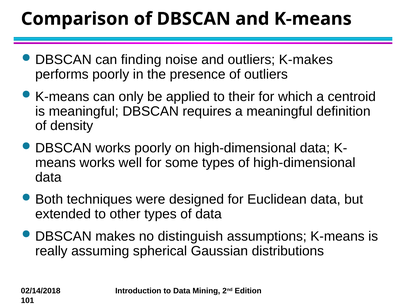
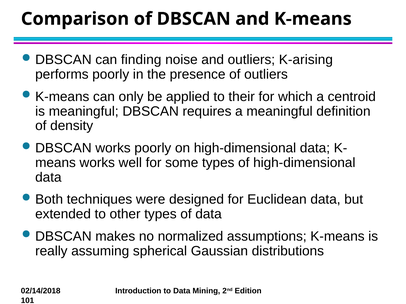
K-makes: K-makes -> K-arising (306, 60)
distinguish: distinguish -> normalized (191, 237)
